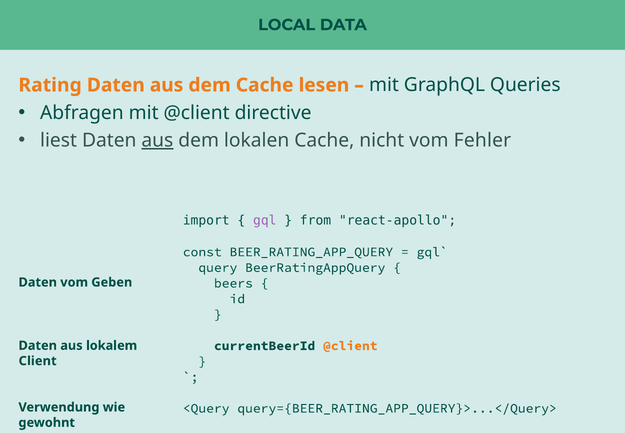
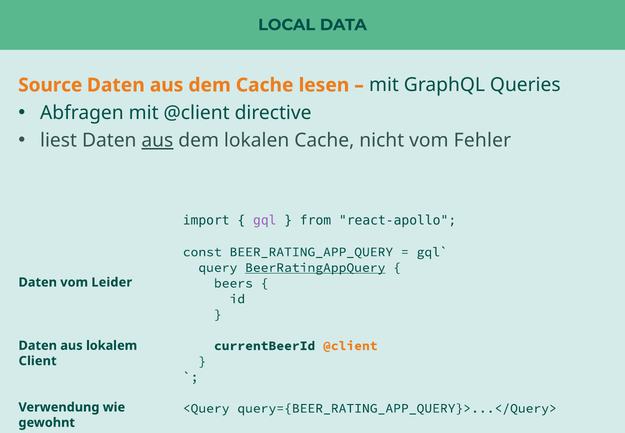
Rating: Rating -> Source (50, 85)
BeerRatingAppQuery underline: none -> present (315, 267)
Geben: Geben -> Leider (112, 282)
